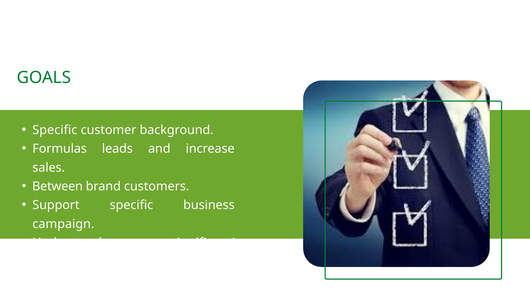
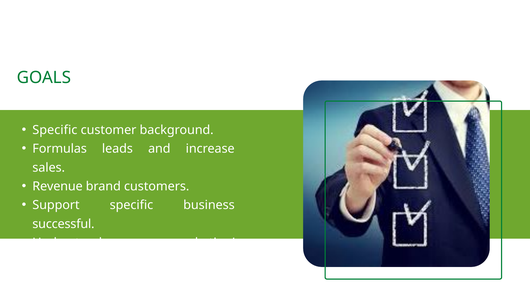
Between: Between -> Revenue (58, 186)
campaign: campaign -> successful (63, 224)
significant: significant -> marketing (203, 243)
